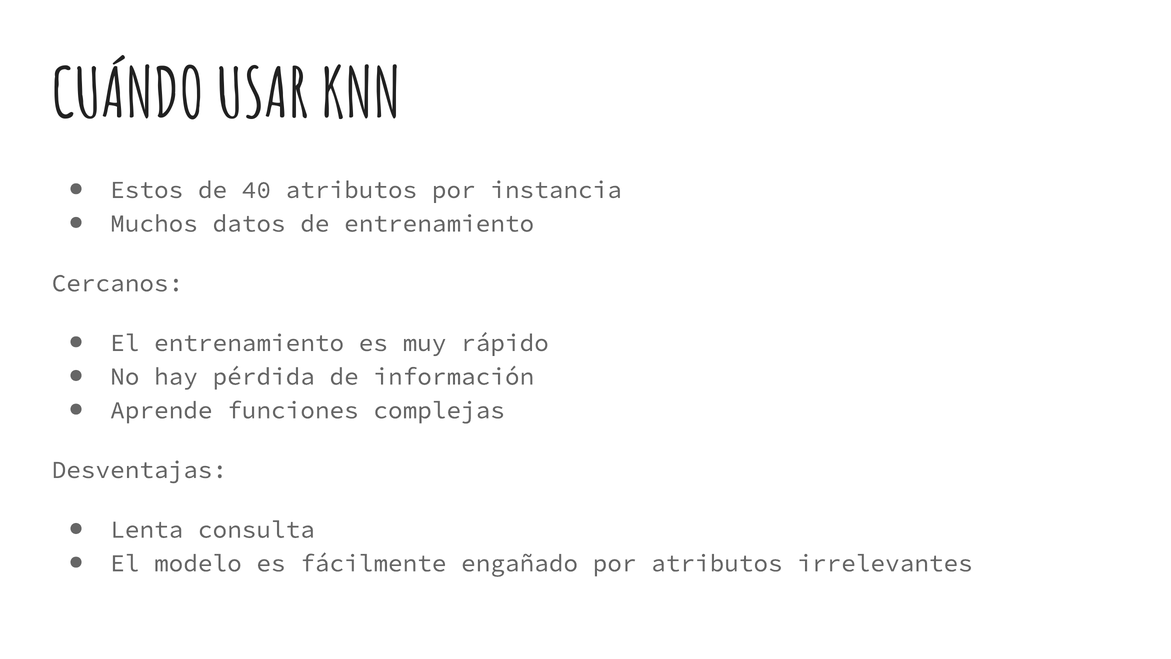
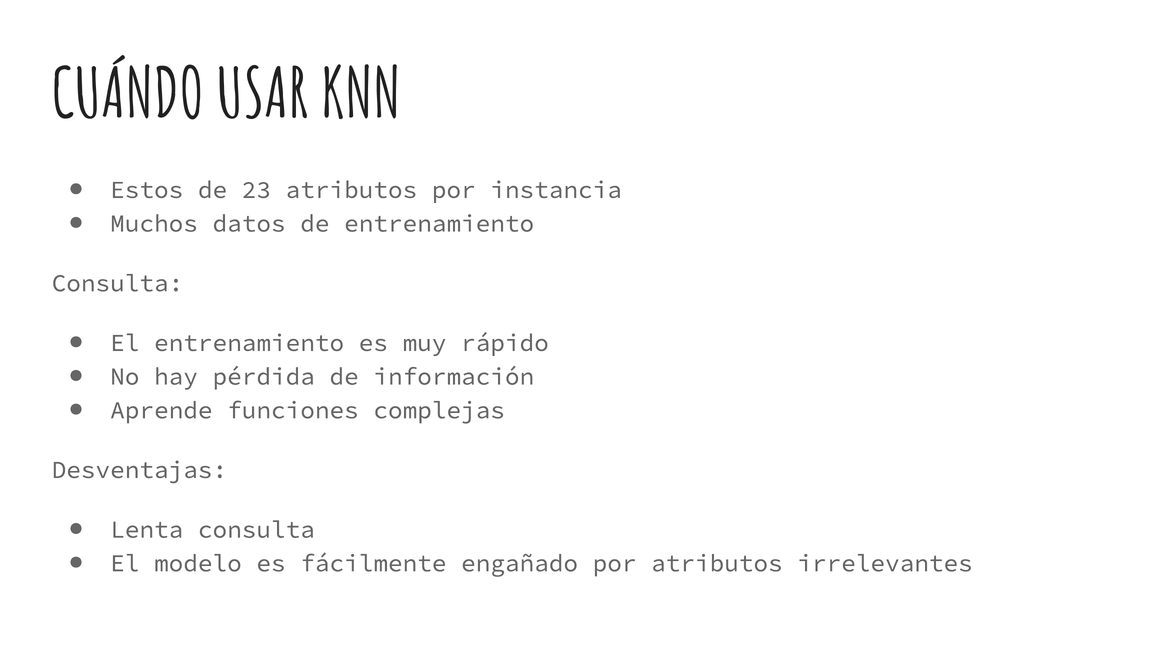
40: 40 -> 23 (256, 190)
Cercanos: Cercanos -> Consulta (117, 283)
